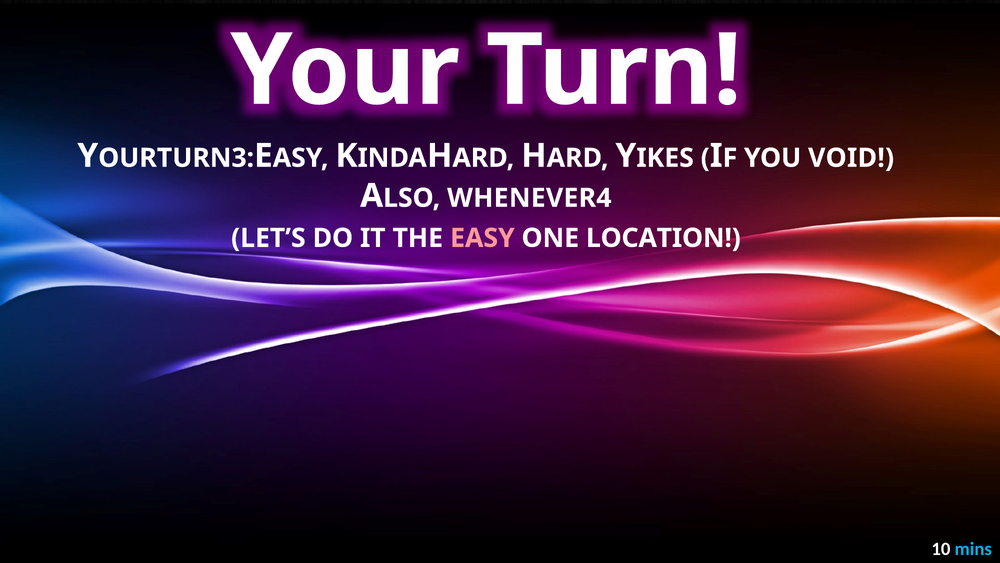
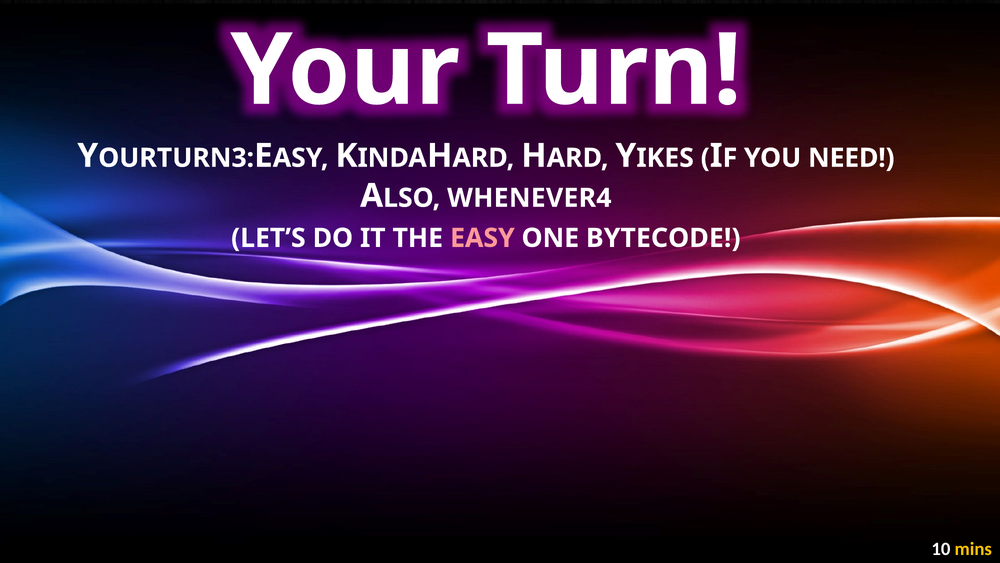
VOID: VOID -> NEED (851, 158)
LOCATION: LOCATION -> BYTECODE (663, 238)
mins colour: light blue -> yellow (973, 548)
